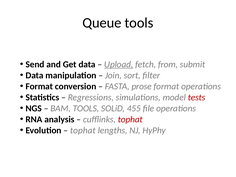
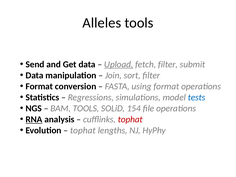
Queue: Queue -> Alleles (102, 23)
fetch from: from -> filter (168, 64)
prose: prose -> using (142, 86)
tests colour: red -> blue (197, 97)
455: 455 -> 154 (134, 108)
RNA underline: none -> present (34, 119)
